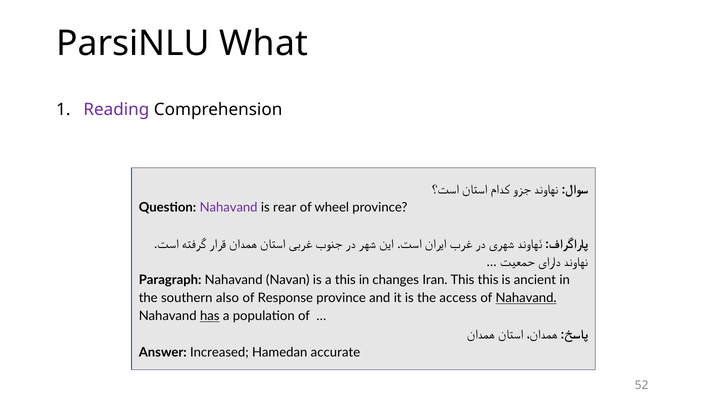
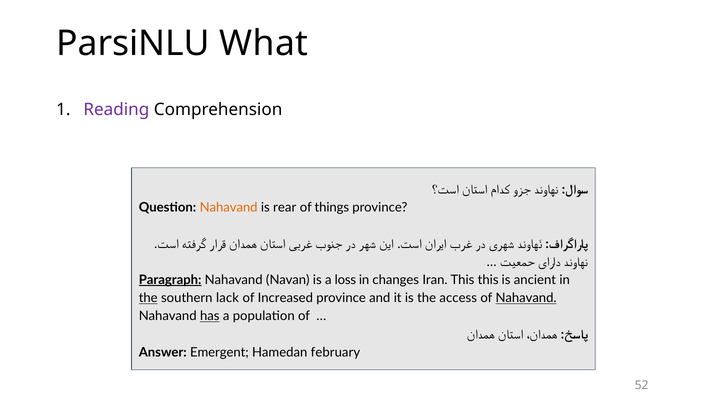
Nahavand colour: purple -> orange (229, 208)
wheel: wheel -> things (332, 208)
Paragraph underline: none -> present (170, 280)
a this: this -> loss (345, 280)
the underline: none -> present (148, 298)
also: also -> lack (228, 298)
Response: Response -> Increased (285, 298)
Increased: Increased -> Emergent (219, 353)
accurate: accurate -> february (335, 353)
